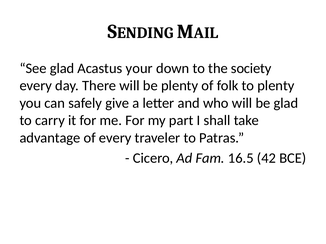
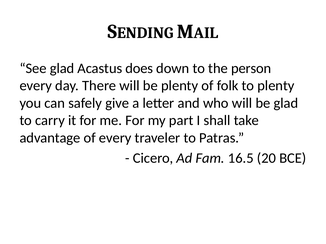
your: your -> does (139, 68)
society: society -> person (251, 68)
42: 42 -> 20 (266, 158)
